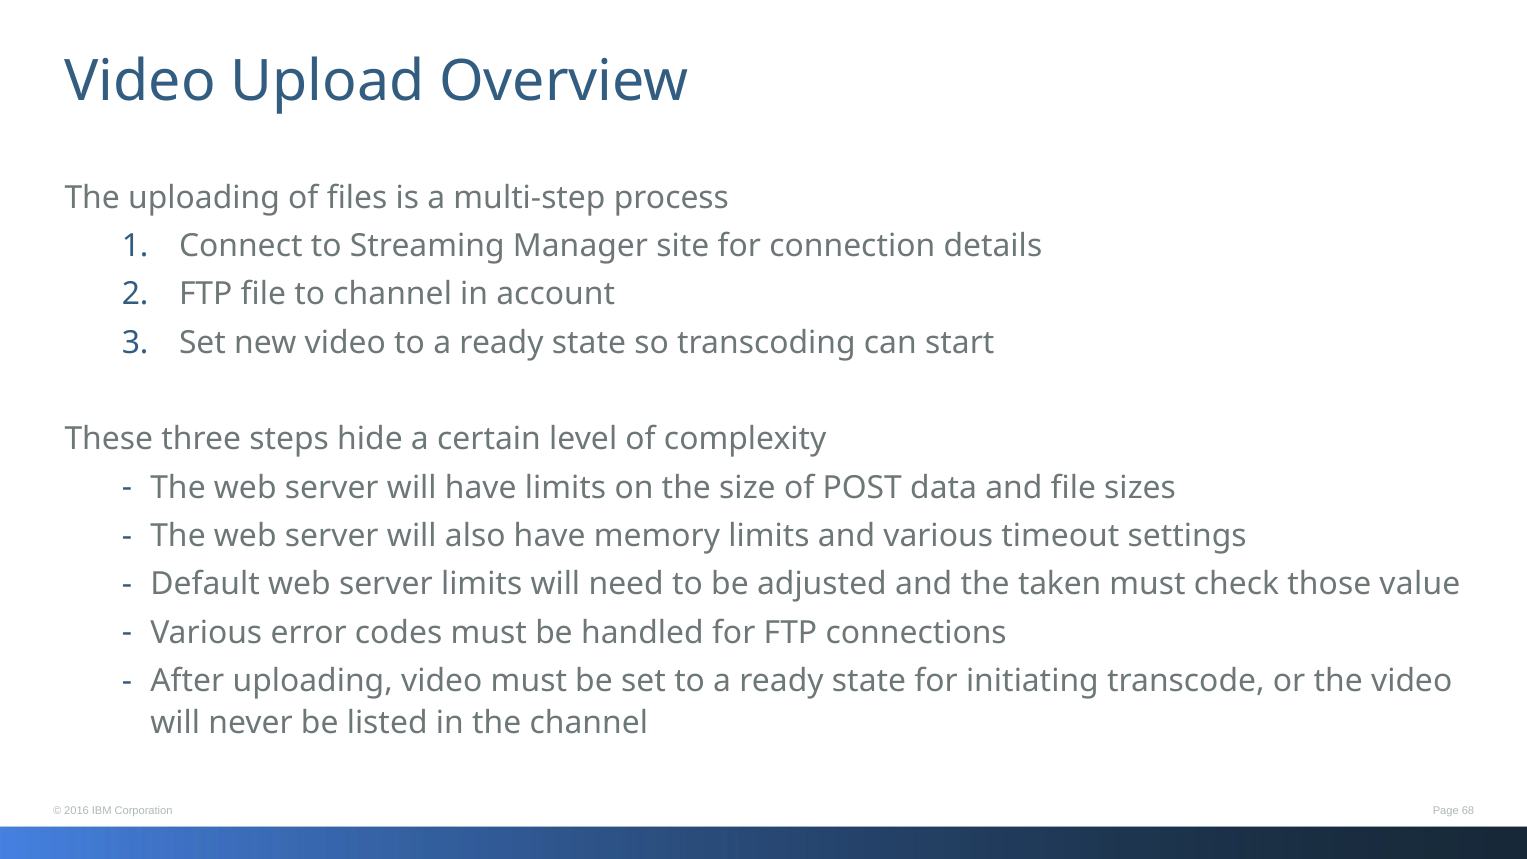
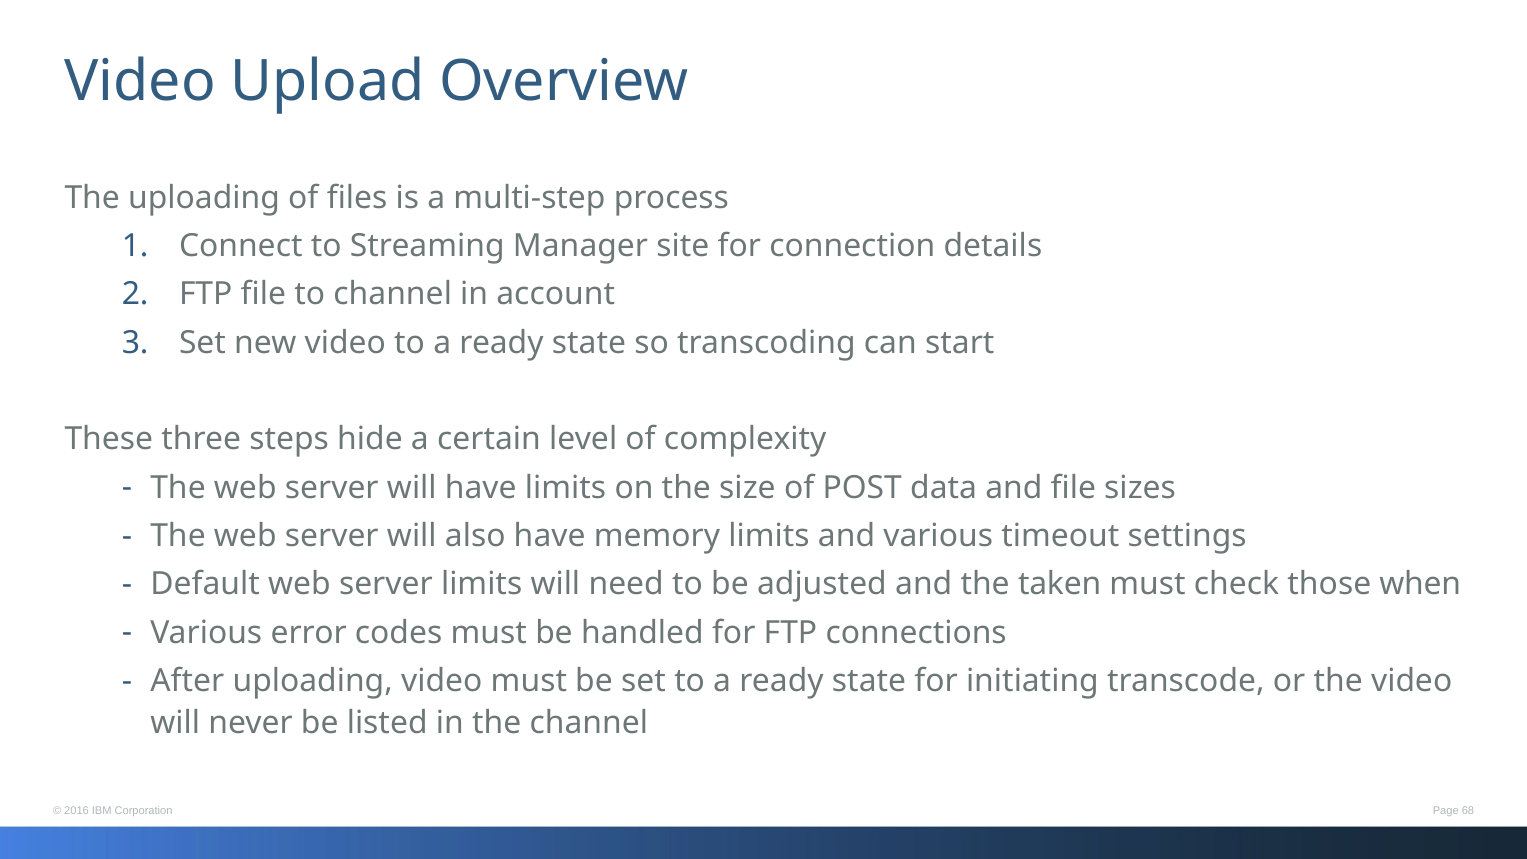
value: value -> when (1420, 584)
